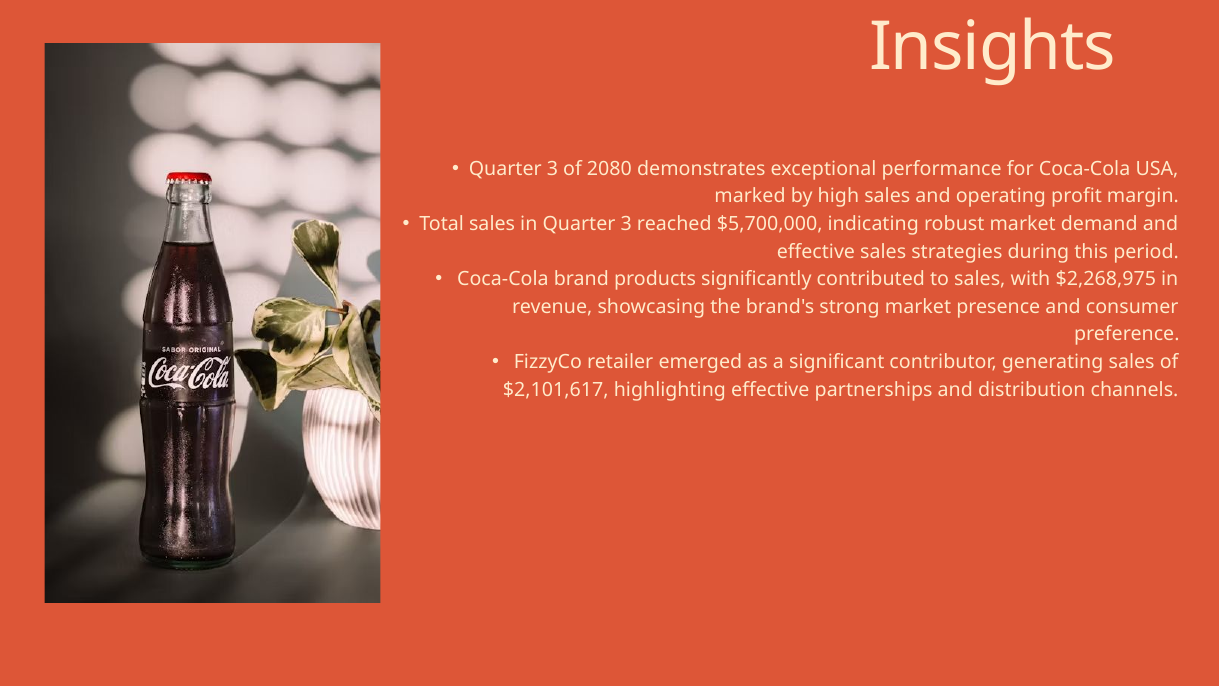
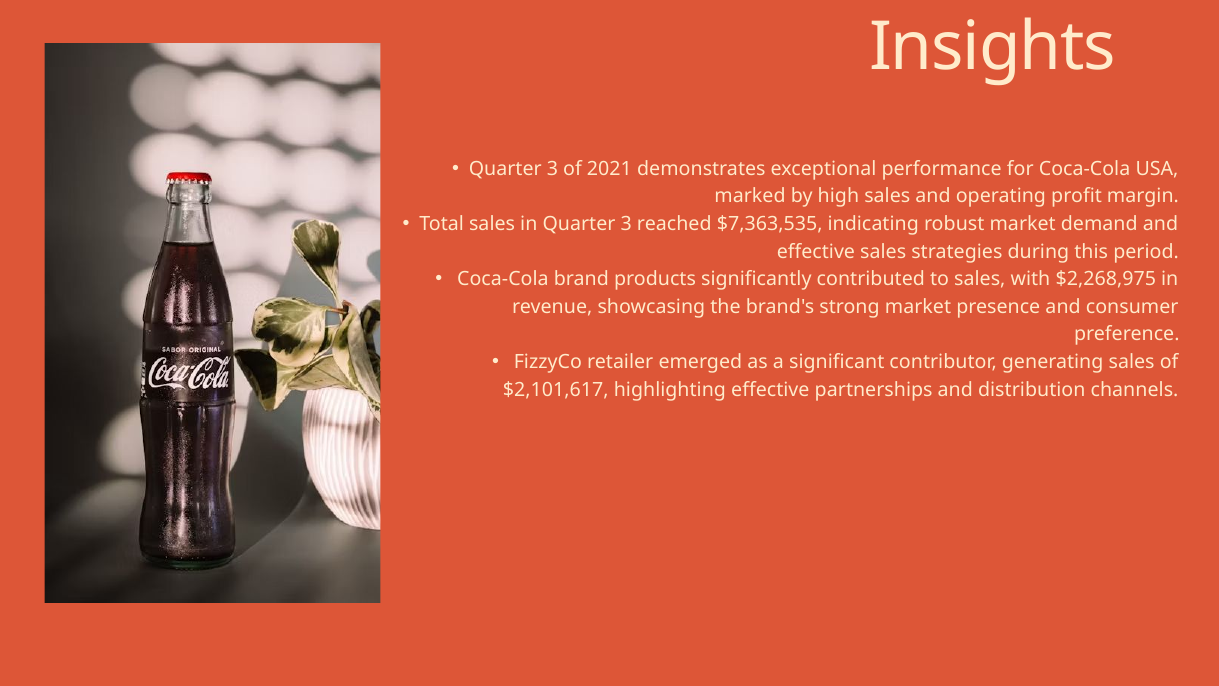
2080: 2080 -> 2021 (609, 169)
$5,700,000: $5,700,000 -> $7,363,535 (770, 224)
